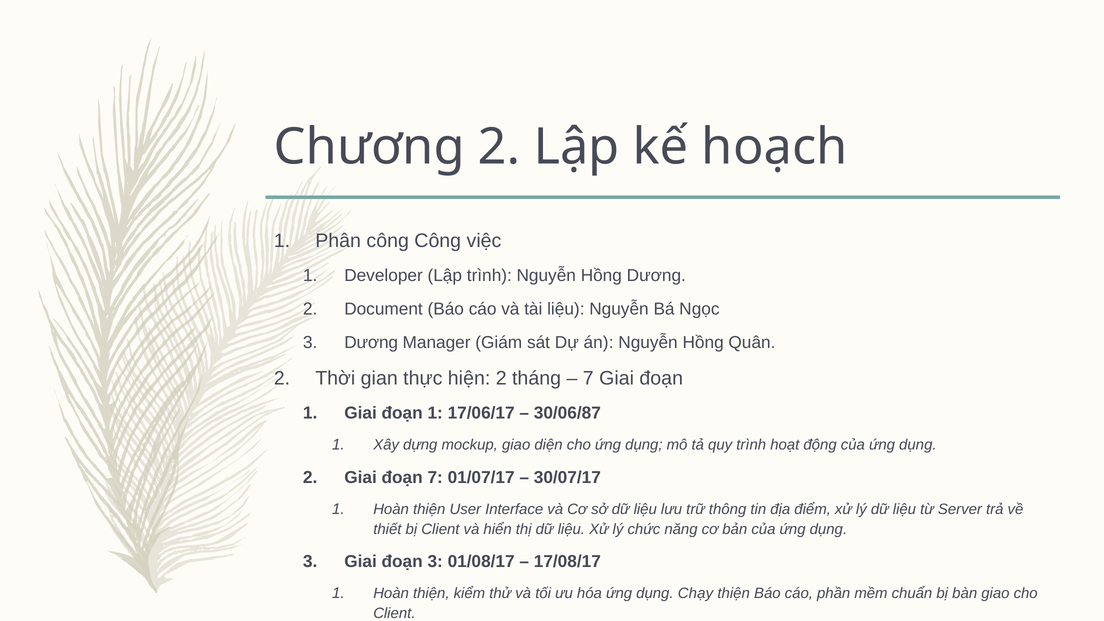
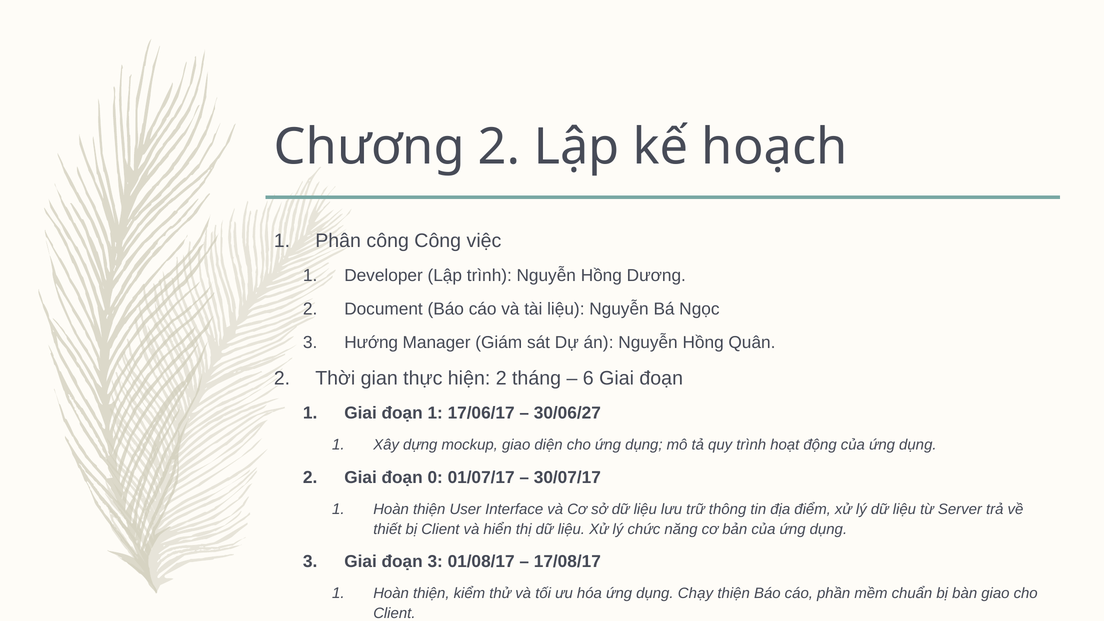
3 Dương: Dương -> Hướng (371, 343)
7: 7 -> 6 (588, 378)
30/06/87: 30/06/87 -> 30/06/27 (567, 413)
đoạn 7: 7 -> 0 (435, 477)
